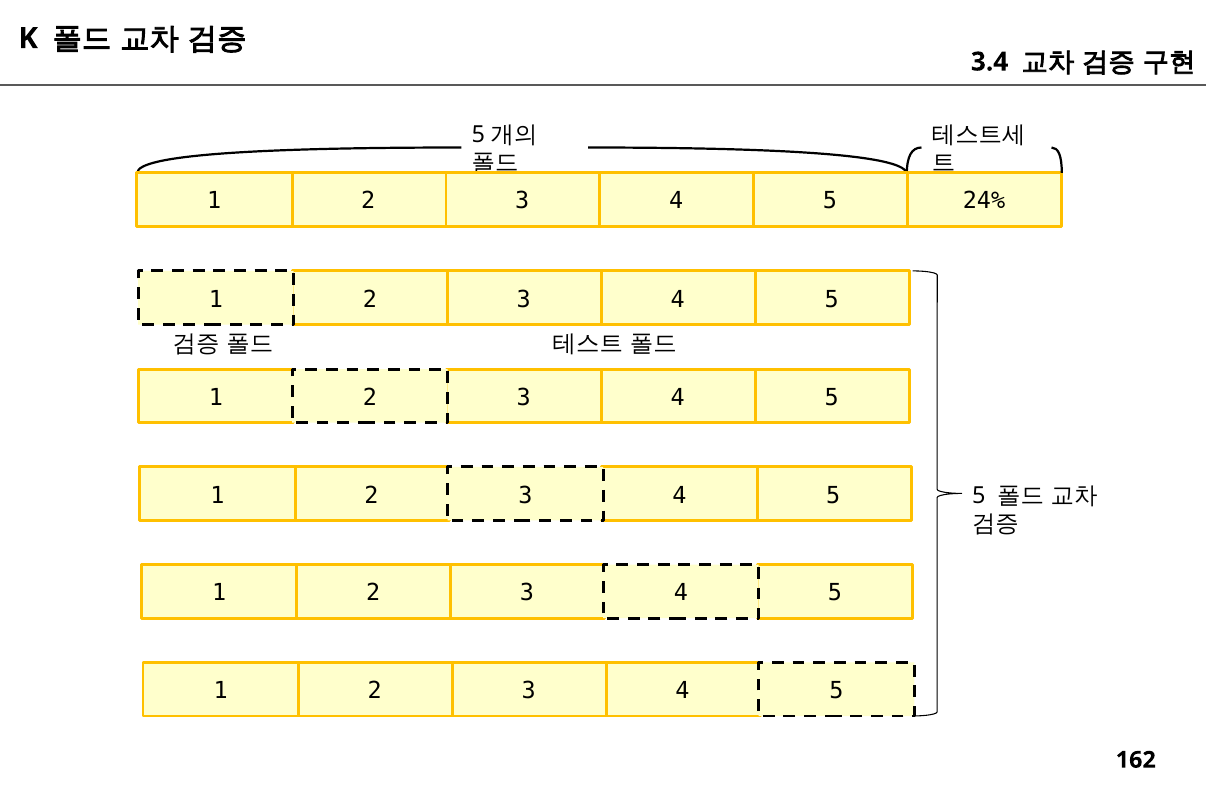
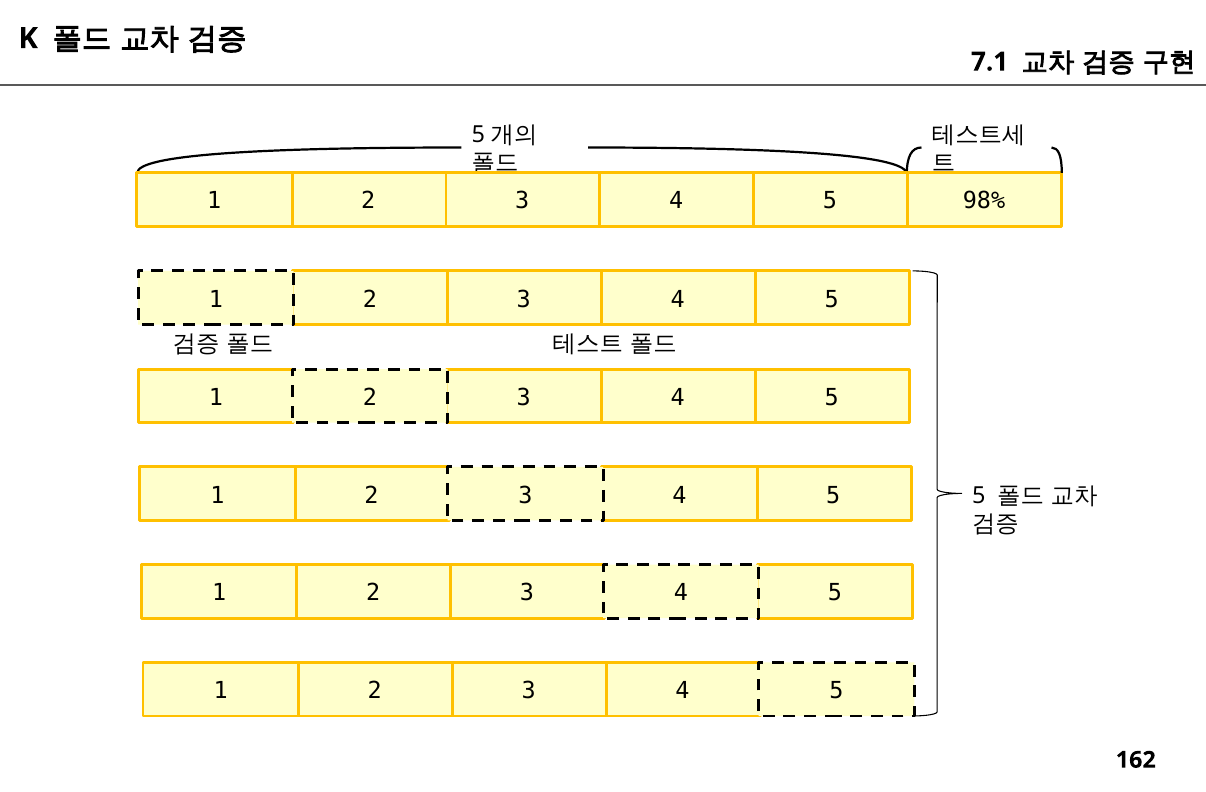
3.4: 3.4 -> 7.1 (990, 62)
24%: 24% -> 98% (984, 201)
